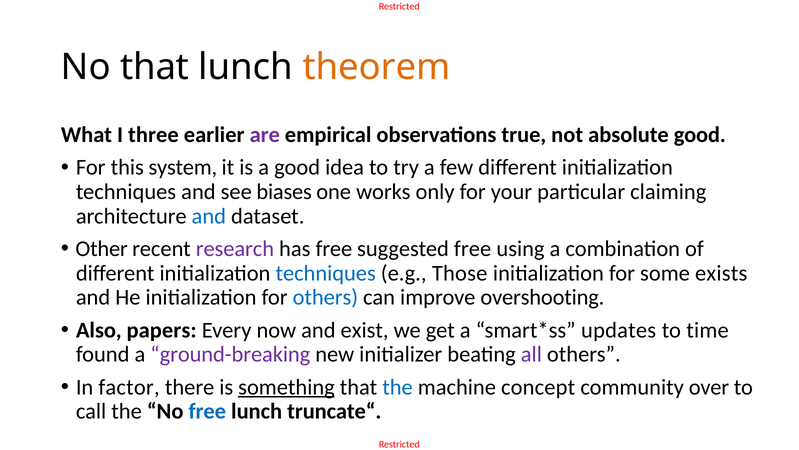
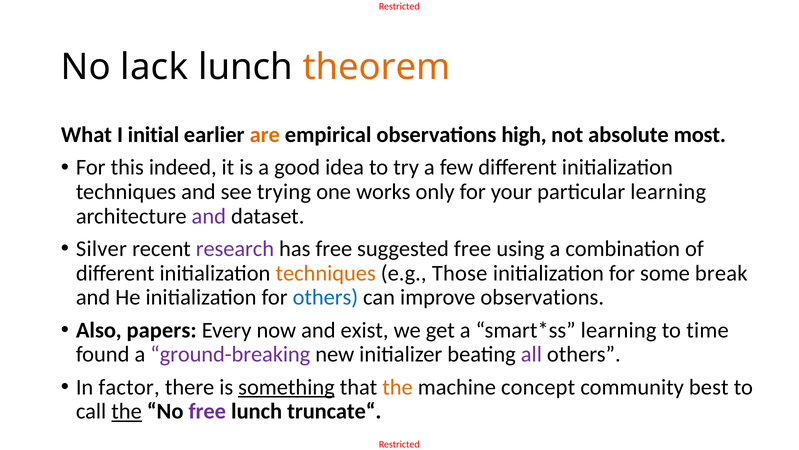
No that: that -> lack (154, 67)
three: three -> initial (154, 135)
are colour: purple -> orange (265, 135)
true: true -> high (524, 135)
absolute good: good -> most (700, 135)
system: system -> indeed (183, 167)
biases: biases -> trying (284, 192)
particular claiming: claiming -> learning (668, 192)
and colour: blue -> purple (209, 216)
Other: Other -> Silver (101, 249)
techniques colour: blue -> orange (326, 273)
exists: exists -> break (721, 273)
improve overshooting: overshooting -> observations (542, 297)
updates: updates -> learning (619, 330)
the colour: blue -> orange (398, 387)
over: over -> best (709, 387)
the underline: none -> present (127, 411)
free colour: blue -> purple (207, 411)
